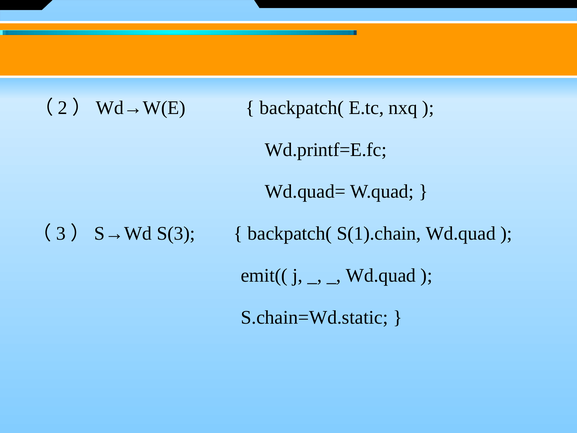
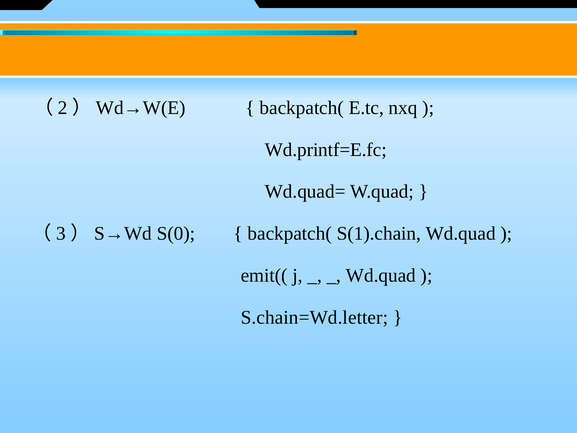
S(3: S(3 -> S(0 (176, 233)
S.chain=Wd.static: S.chain=Wd.static -> S.chain=Wd.letter (314, 317)
